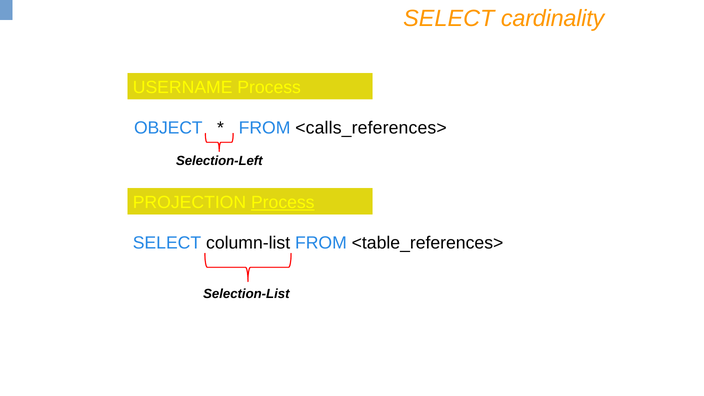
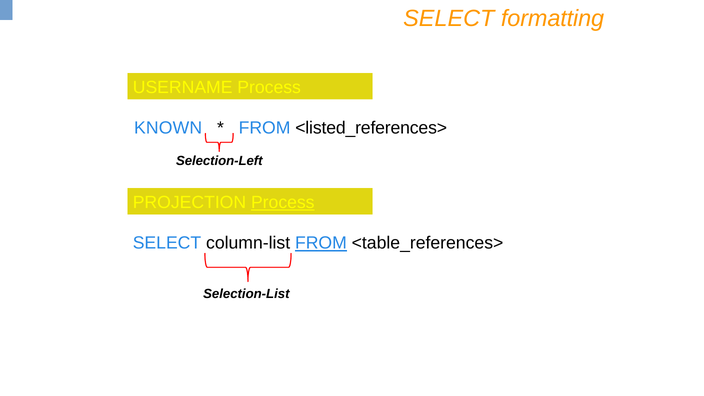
cardinality: cardinality -> formatting (553, 18)
OBJECT: OBJECT -> KNOWN (168, 128)
<calls_references>: <calls_references> -> <listed_references> (371, 128)
FROM underline: none -> present (321, 243)
